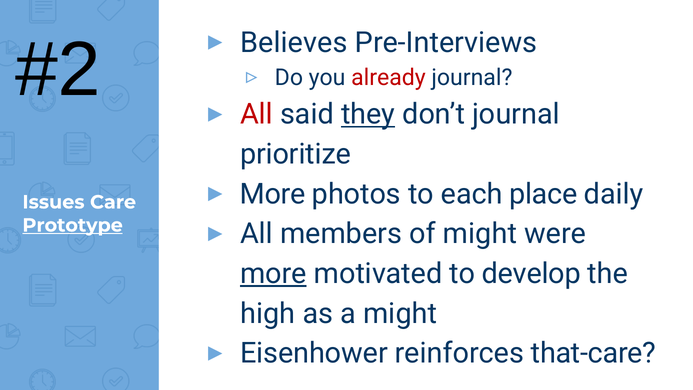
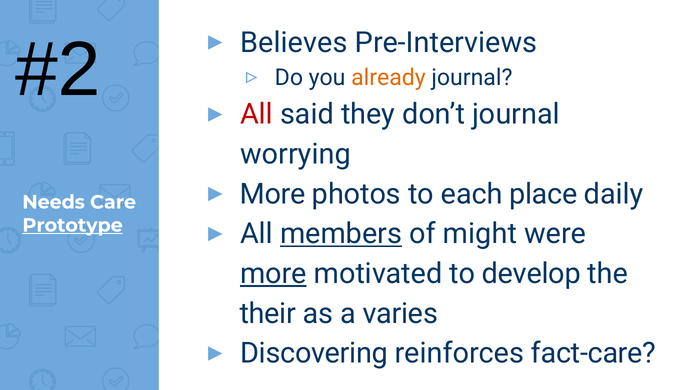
already colour: red -> orange (388, 77)
they underline: present -> none (368, 114)
prioritize: prioritize -> worrying (295, 154)
Issues: Issues -> Needs (54, 202)
members underline: none -> present (341, 234)
high: high -> their (268, 313)
a might: might -> varies (400, 313)
Eisenhower: Eisenhower -> Discovering (314, 353)
that-care: that-care -> fact-care (593, 353)
